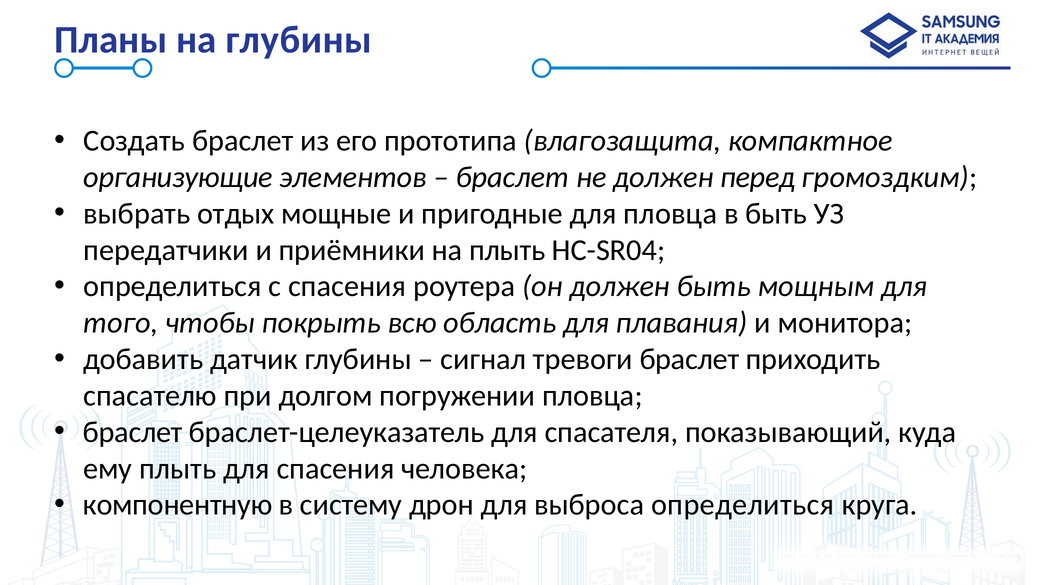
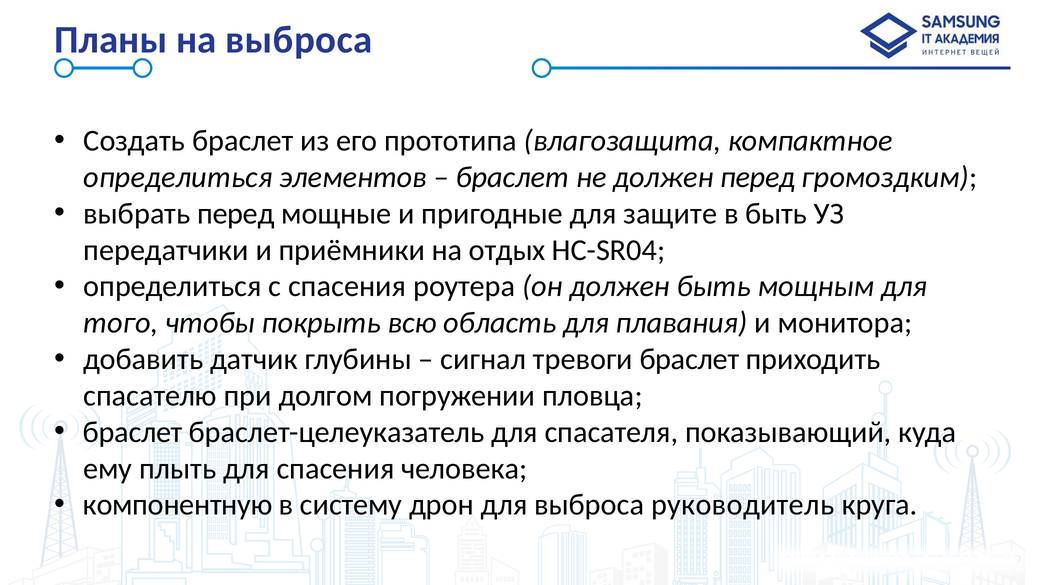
на глубины: глубины -> выброса (299, 40)
организующие: организующие -> определиться (178, 177)
выбрать отдых: отдых -> перед (236, 213)
для пловца: пловца -> защите (670, 213)
на плыть: плыть -> отдых (507, 250)
выброса определиться: определиться -> руководитель (743, 504)
